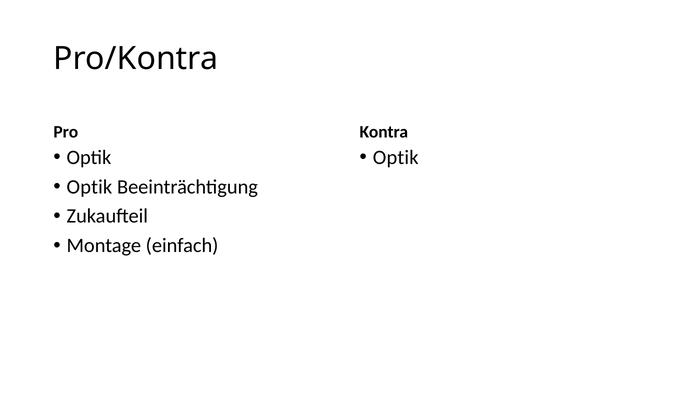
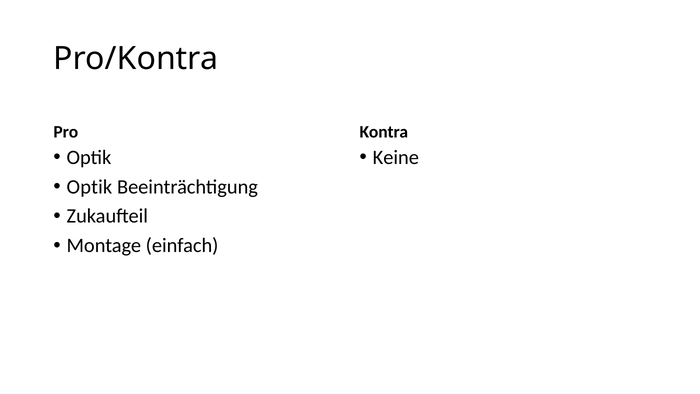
Optik: Optik -> Keine (396, 157)
